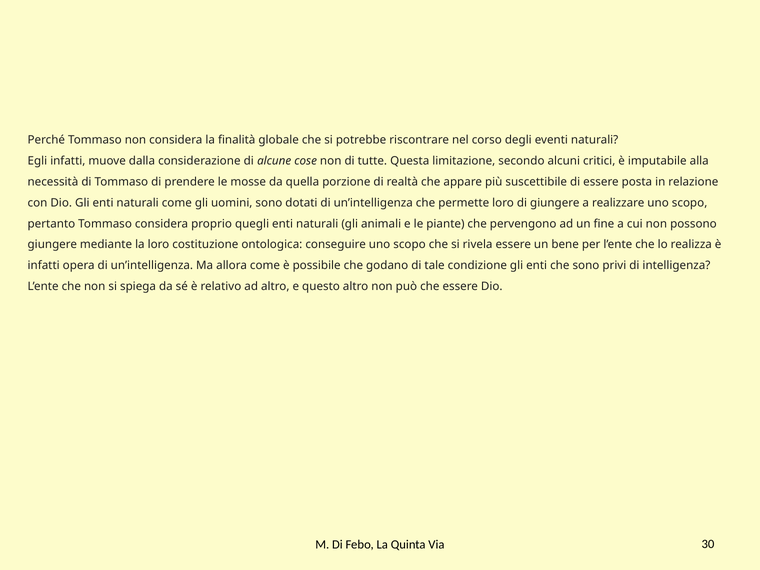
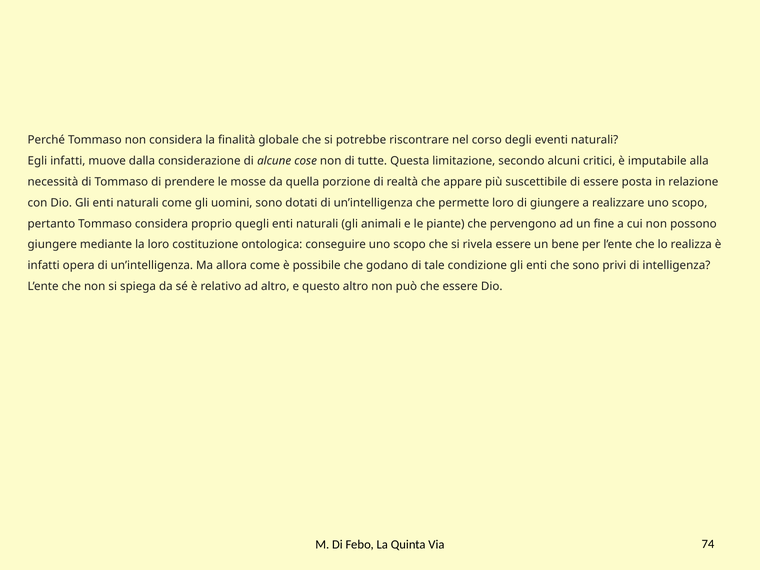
30: 30 -> 74 (708, 544)
